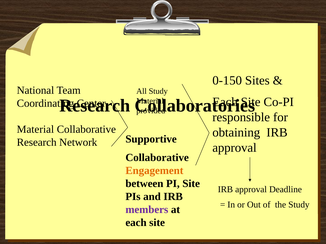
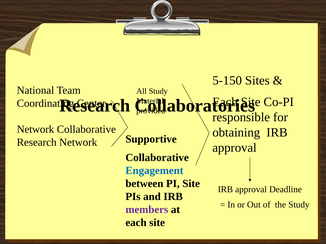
0-150: 0-150 -> 5-150 (227, 81)
Material: Material -> Network (36, 129)
Engagement colour: orange -> blue (154, 171)
